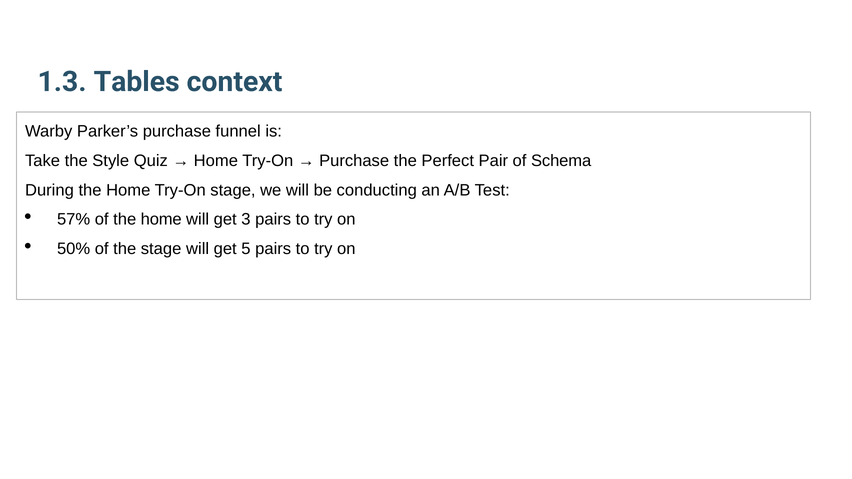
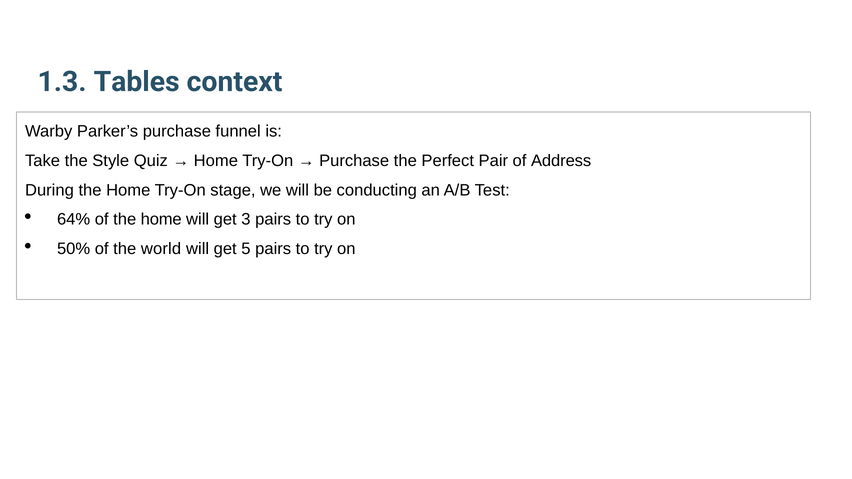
Schema: Schema -> Address (561, 161)
57%: 57% -> 64% (74, 220)
the stage: stage -> world (161, 249)
